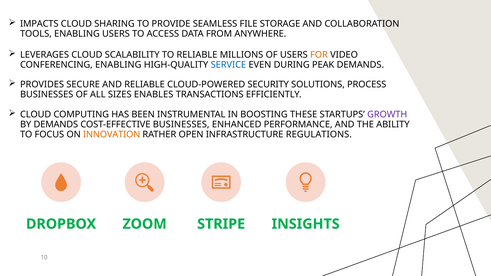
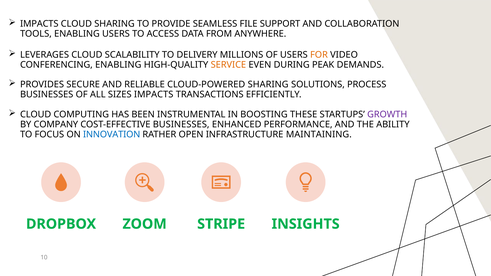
STORAGE: STORAGE -> SUPPORT (280, 24)
TO RELIABLE: RELIABLE -> DELIVERY (197, 55)
SERVICE colour: blue -> orange (228, 65)
CLOUD-POWERED SECURITY: SECURITY -> SHARING (268, 85)
SIZES ENABLES: ENABLES -> IMPACTS (154, 95)
BY DEMANDS: DEMANDS -> COMPANY (56, 124)
INNOVATION colour: orange -> blue (112, 134)
REGULATIONS: REGULATIONS -> MAINTAINING (319, 134)
